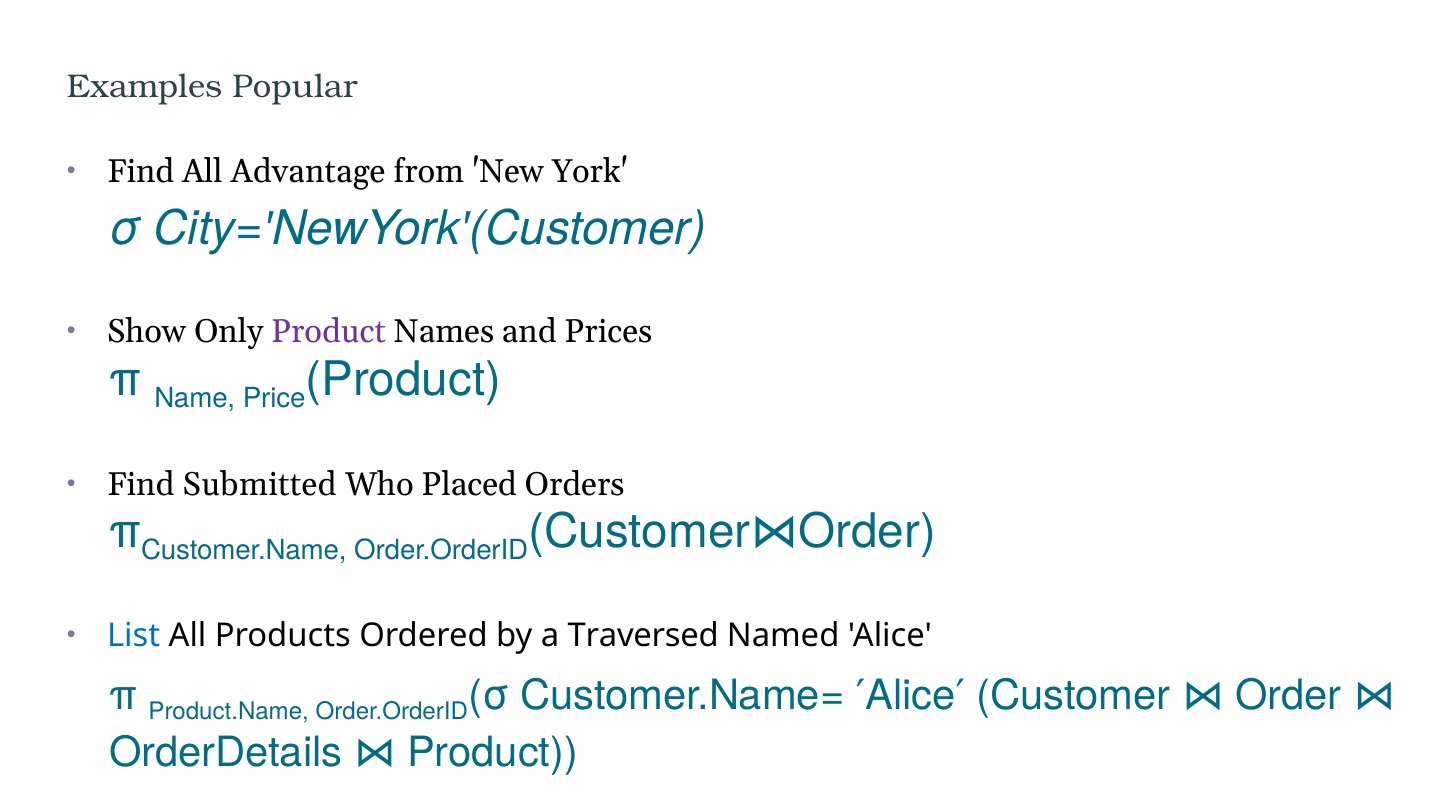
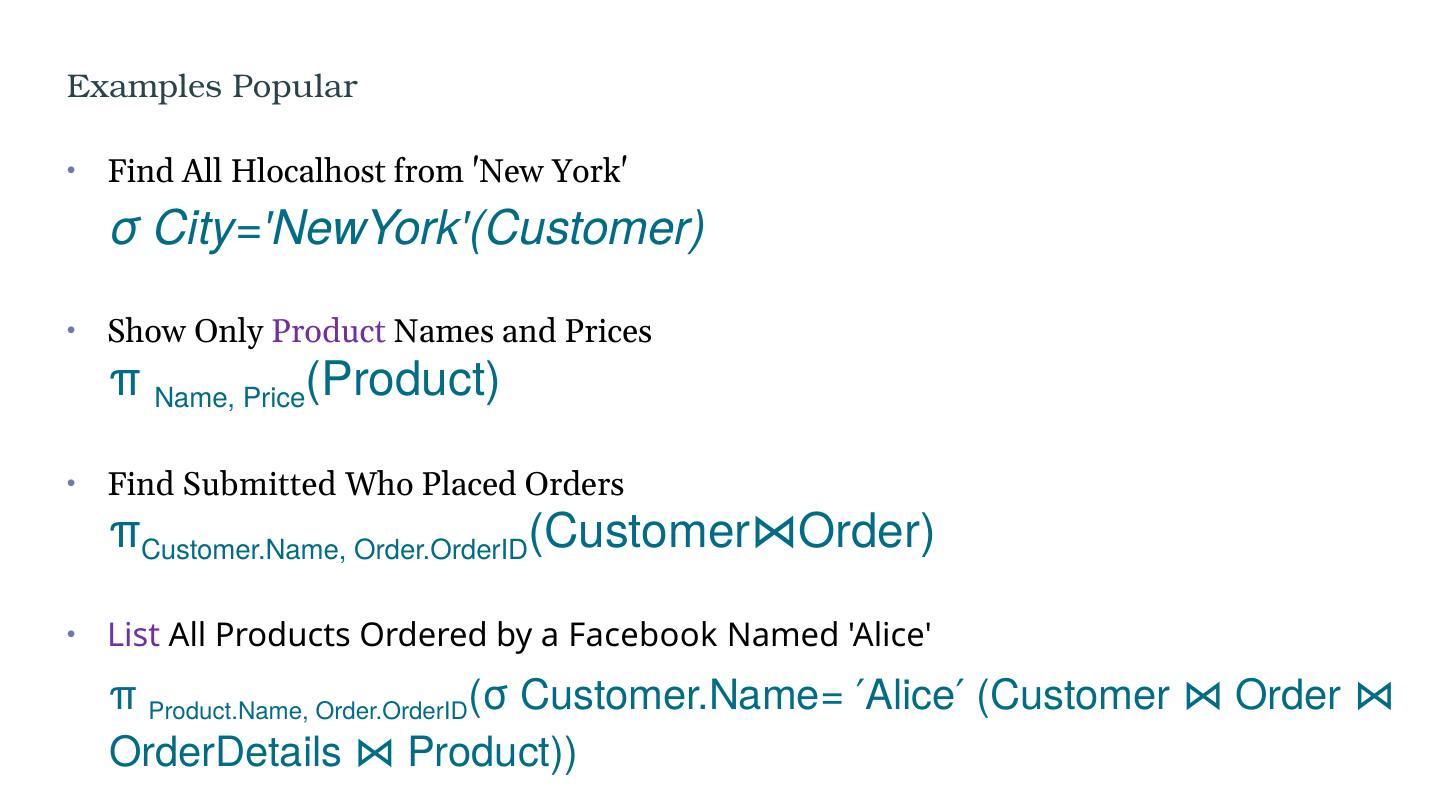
Advantage: Advantage -> Hlocalhost (308, 172)
List colour: blue -> purple (134, 636)
Traversed: Traversed -> Facebook (643, 636)
